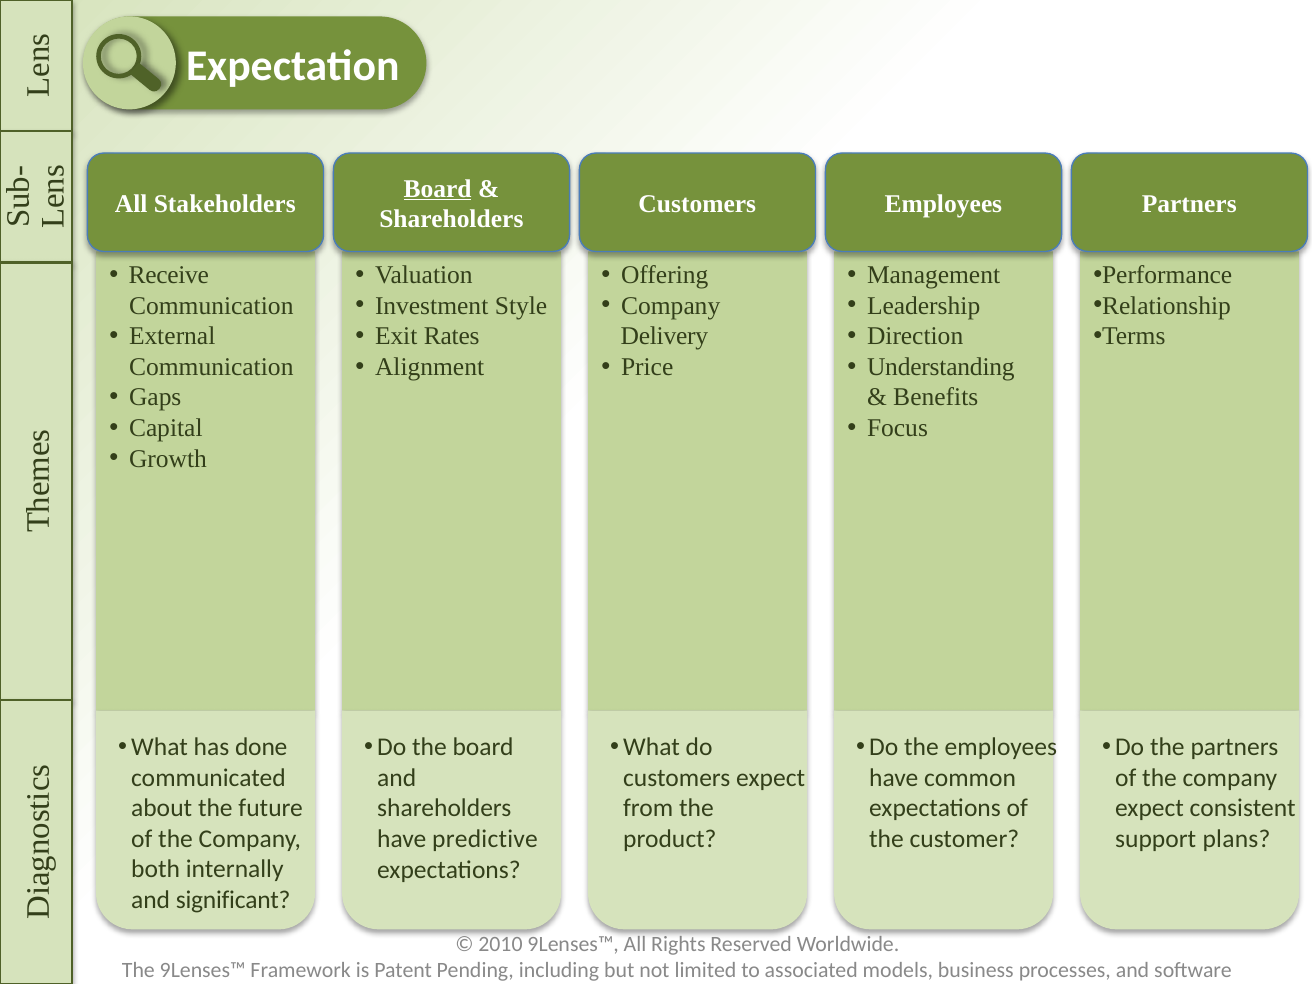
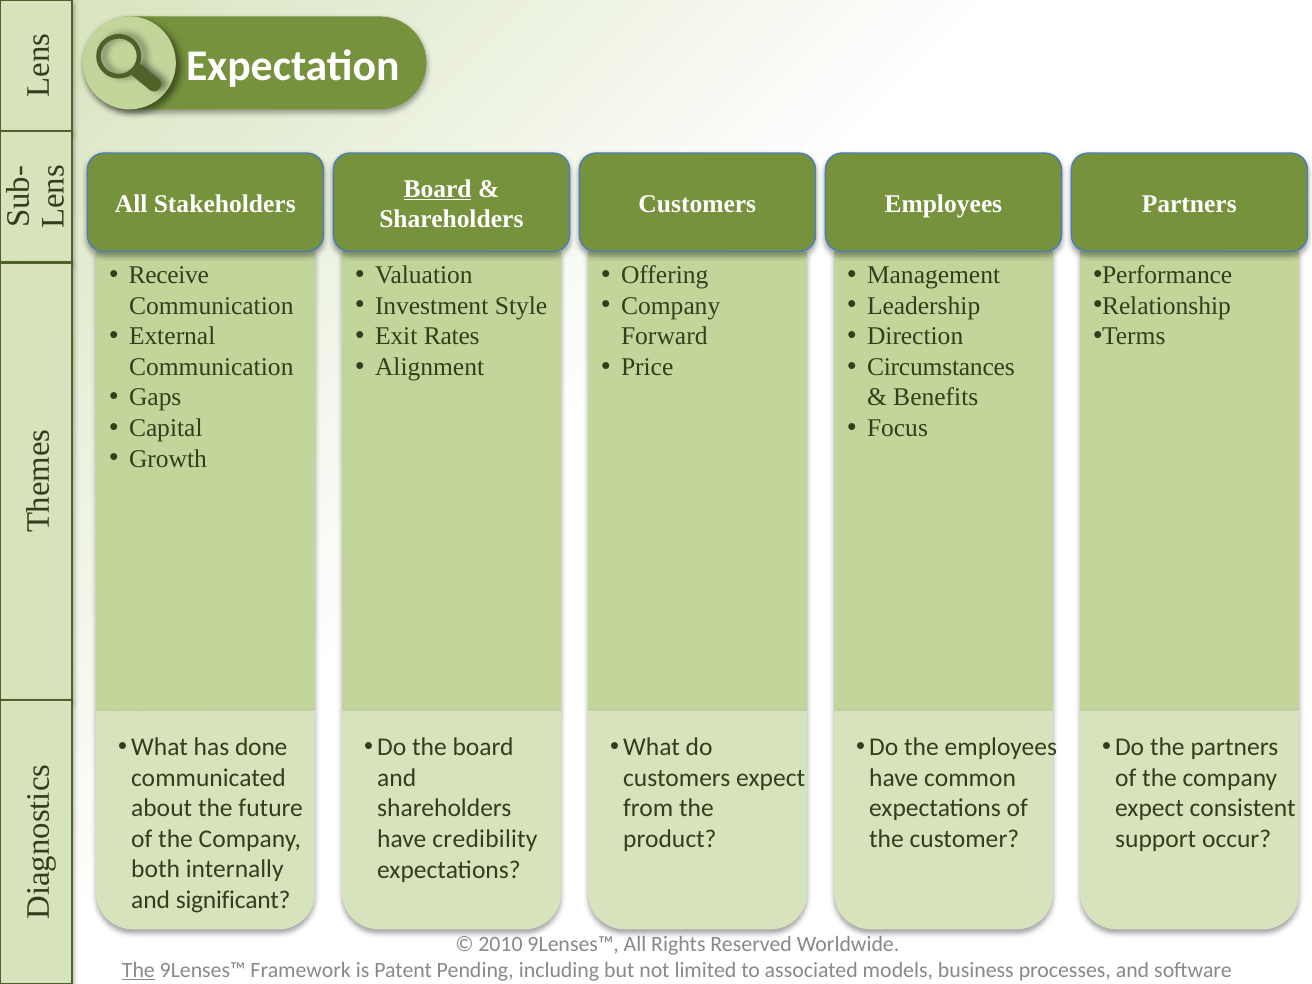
Delivery: Delivery -> Forward (664, 336)
Understanding: Understanding -> Circumstances (941, 367)
plans: plans -> occur (1237, 839)
predictive: predictive -> credibility (485, 839)
The underline: none -> present (138, 970)
